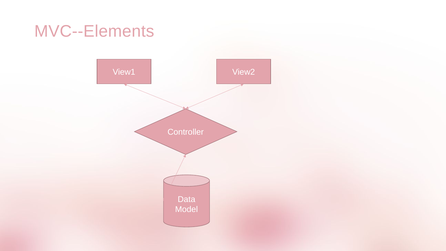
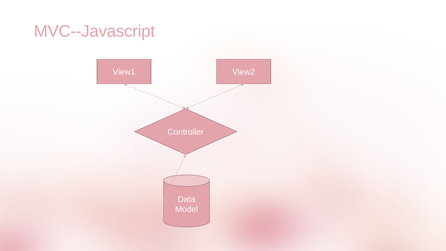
MVC--Elements: MVC--Elements -> MVC--Javascript (94, 31)
